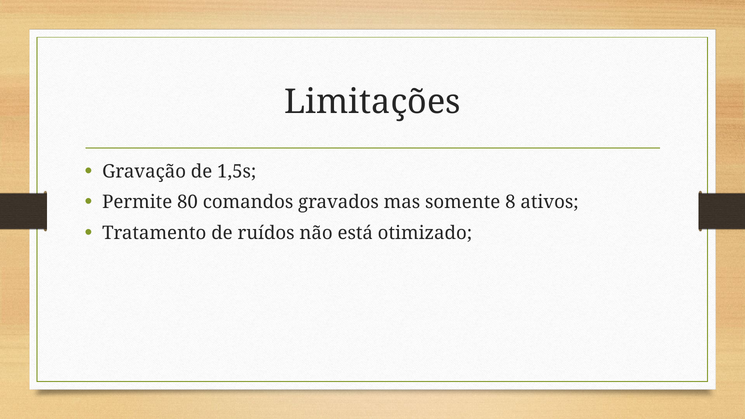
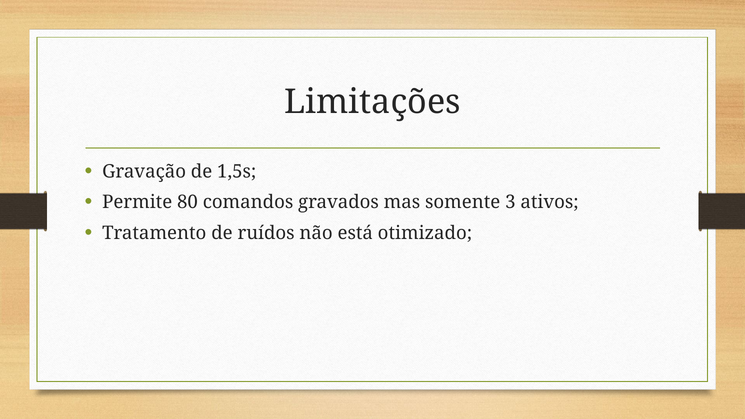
8: 8 -> 3 (510, 202)
